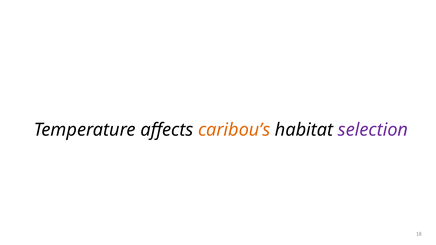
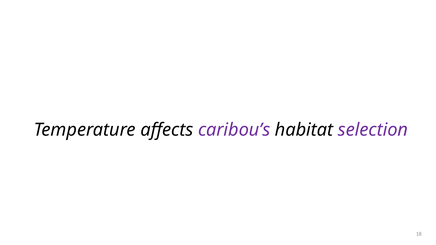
caribou’s colour: orange -> purple (234, 130)
